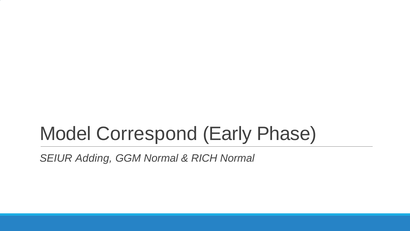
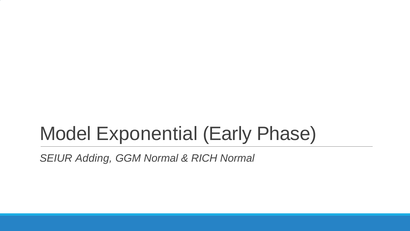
Correspond: Correspond -> Exponential (147, 134)
